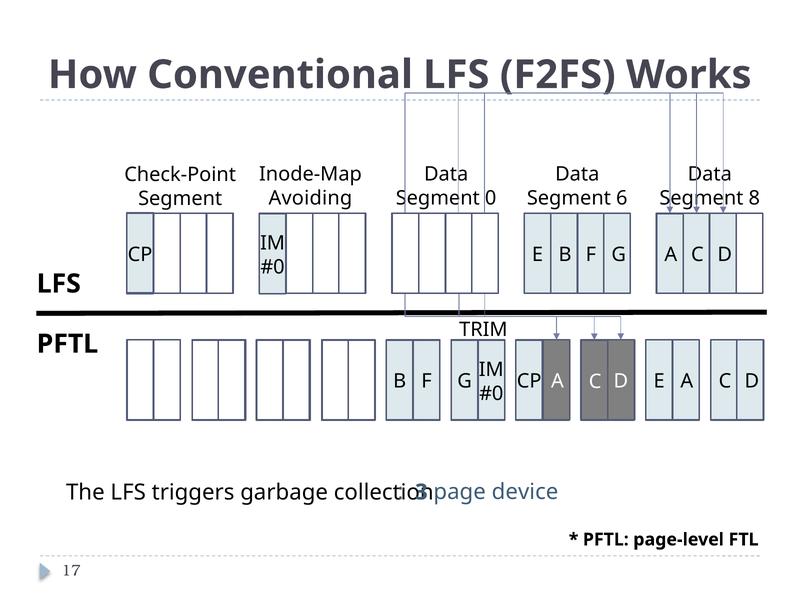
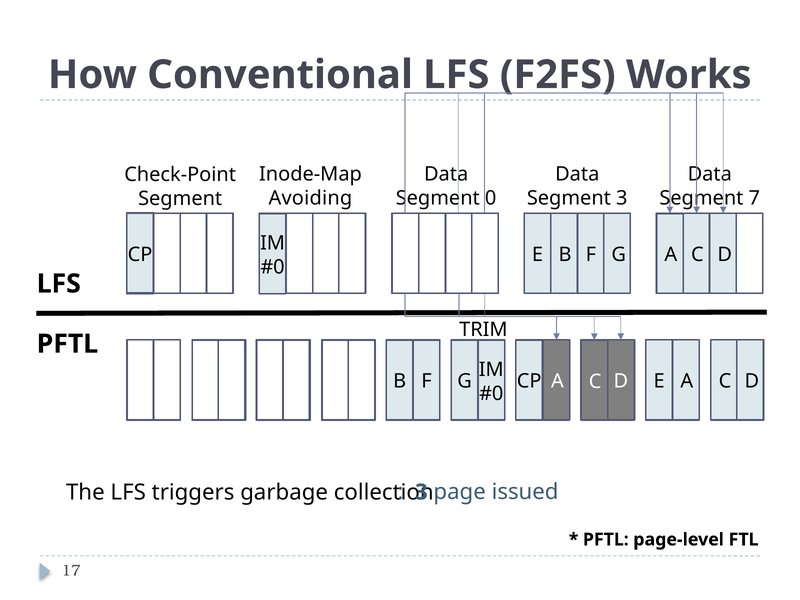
8: 8 -> 7 (754, 198)
Segment 6: 6 -> 3 (622, 198)
device: device -> issued (525, 492)
